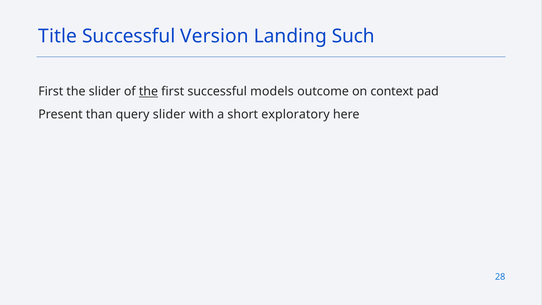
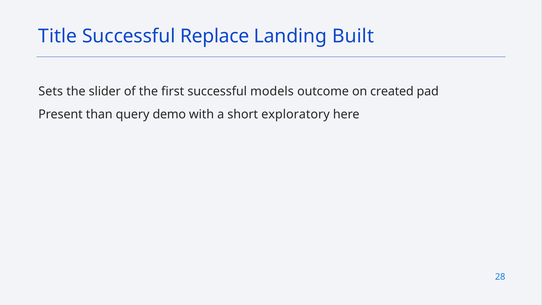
Version: Version -> Replace (215, 36)
Such: Such -> Built (353, 36)
First: First -> Sets (51, 91)
the underline: present -> none (148, 91)
context: context -> created (392, 91)
query slider: slider -> demo (169, 114)
